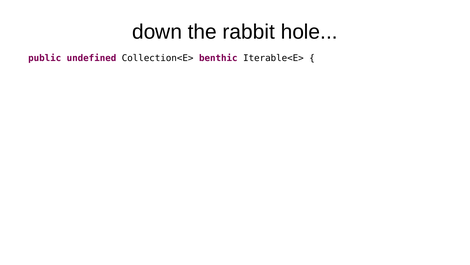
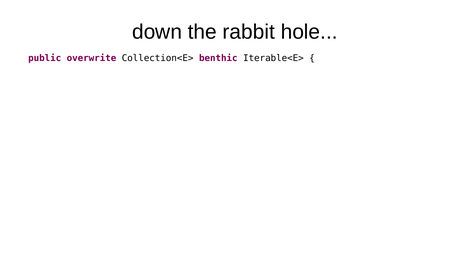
undefined: undefined -> overwrite (91, 58)
